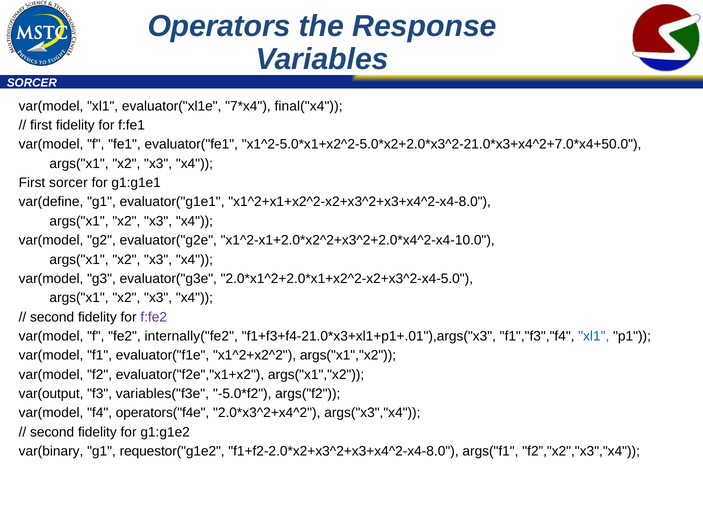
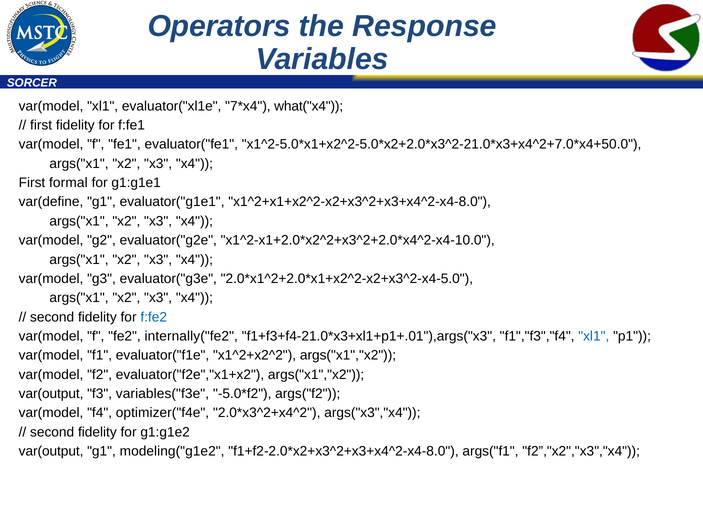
final("x4: final("x4 -> what("x4 (309, 106)
First sorcer: sorcer -> formal (68, 183)
f:fe2 colour: purple -> blue (154, 317)
operators("f4e: operators("f4e -> optimizer("f4e (162, 412)
var(binary: var(binary -> var(output (51, 451)
requestor("g1e2: requestor("g1e2 -> modeling("g1e2 (172, 451)
